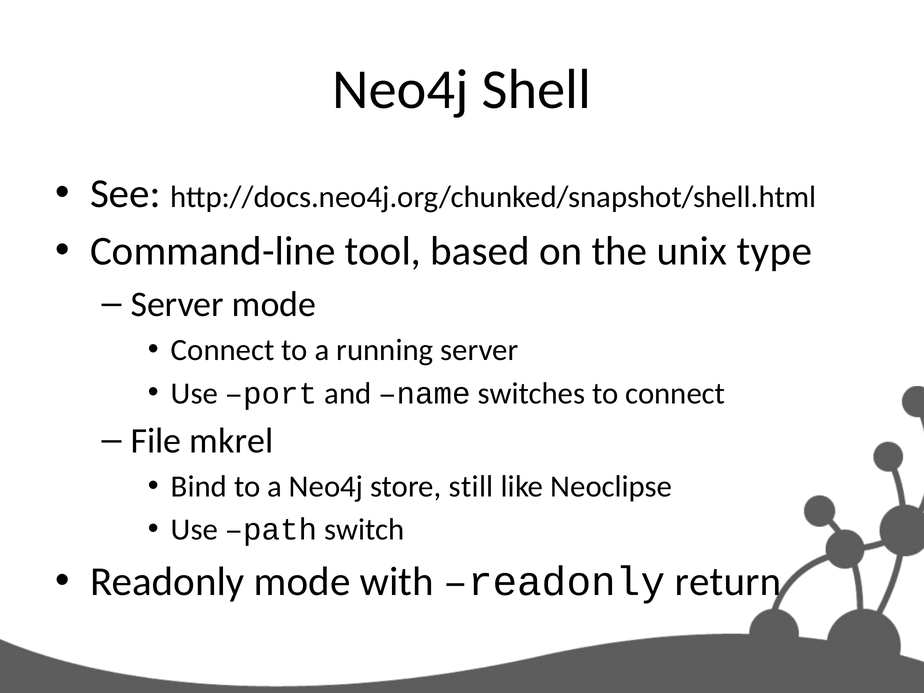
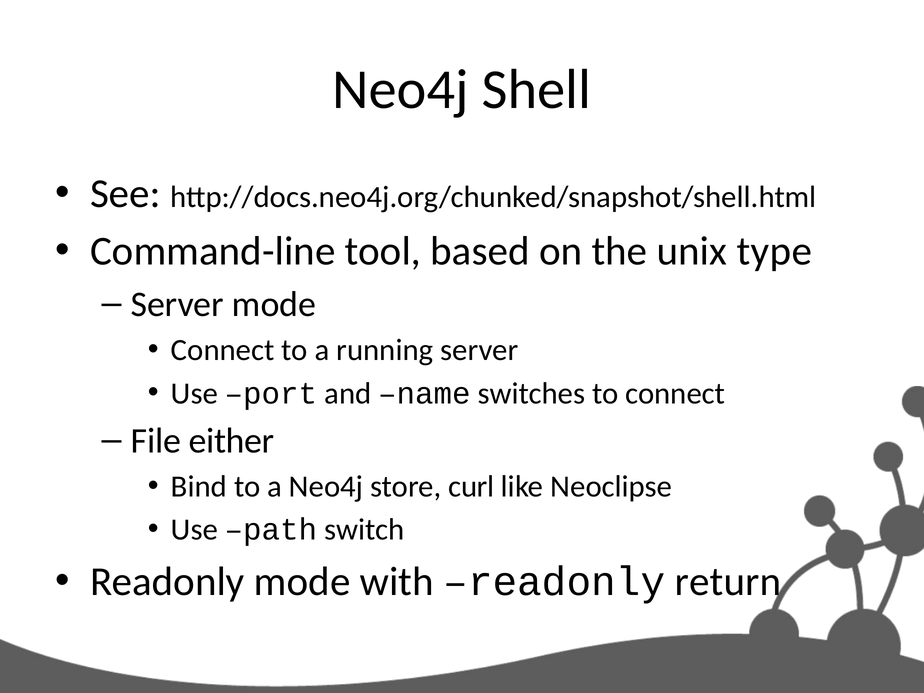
mkrel: mkrel -> either (232, 441)
still: still -> curl (471, 487)
